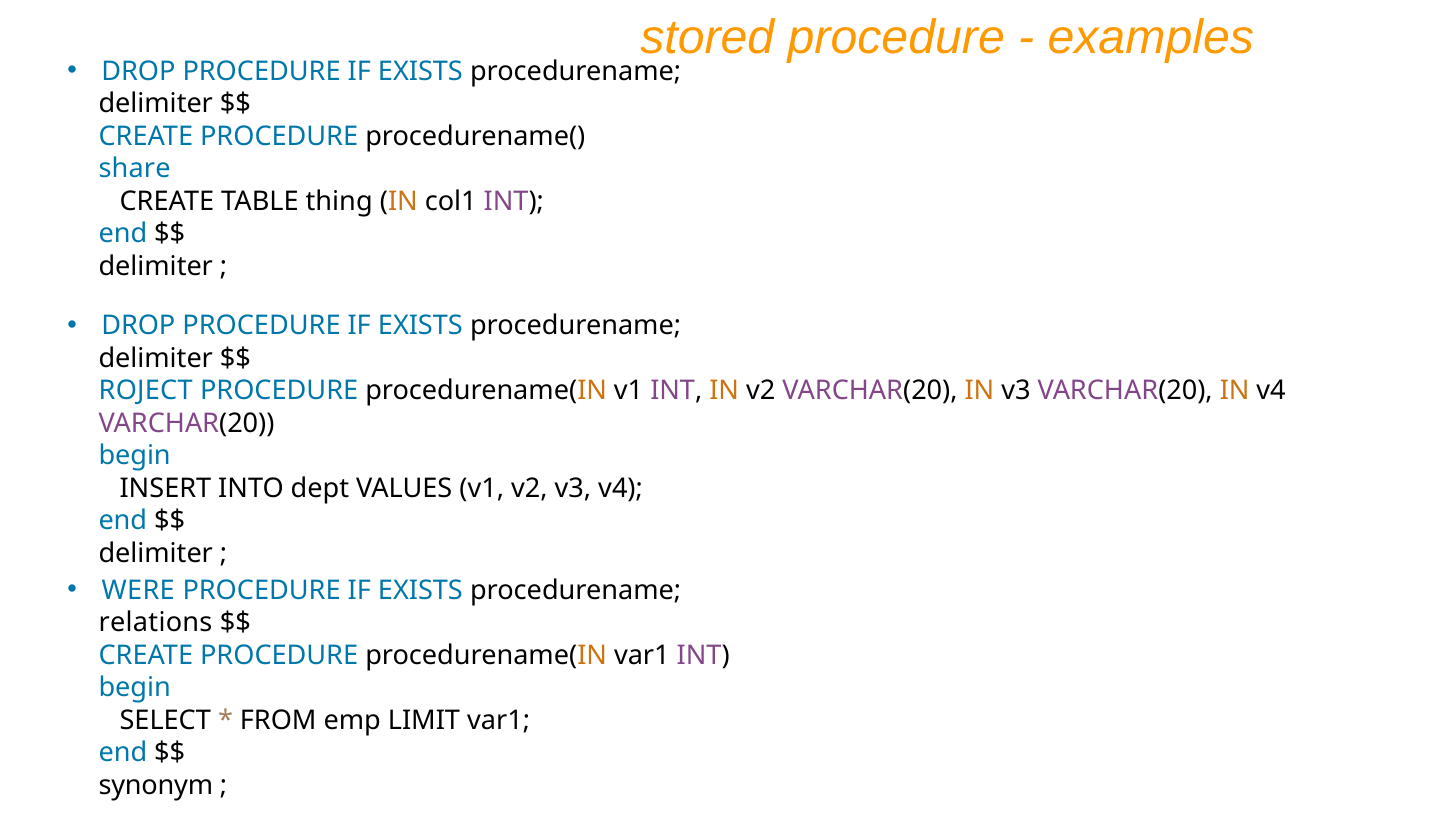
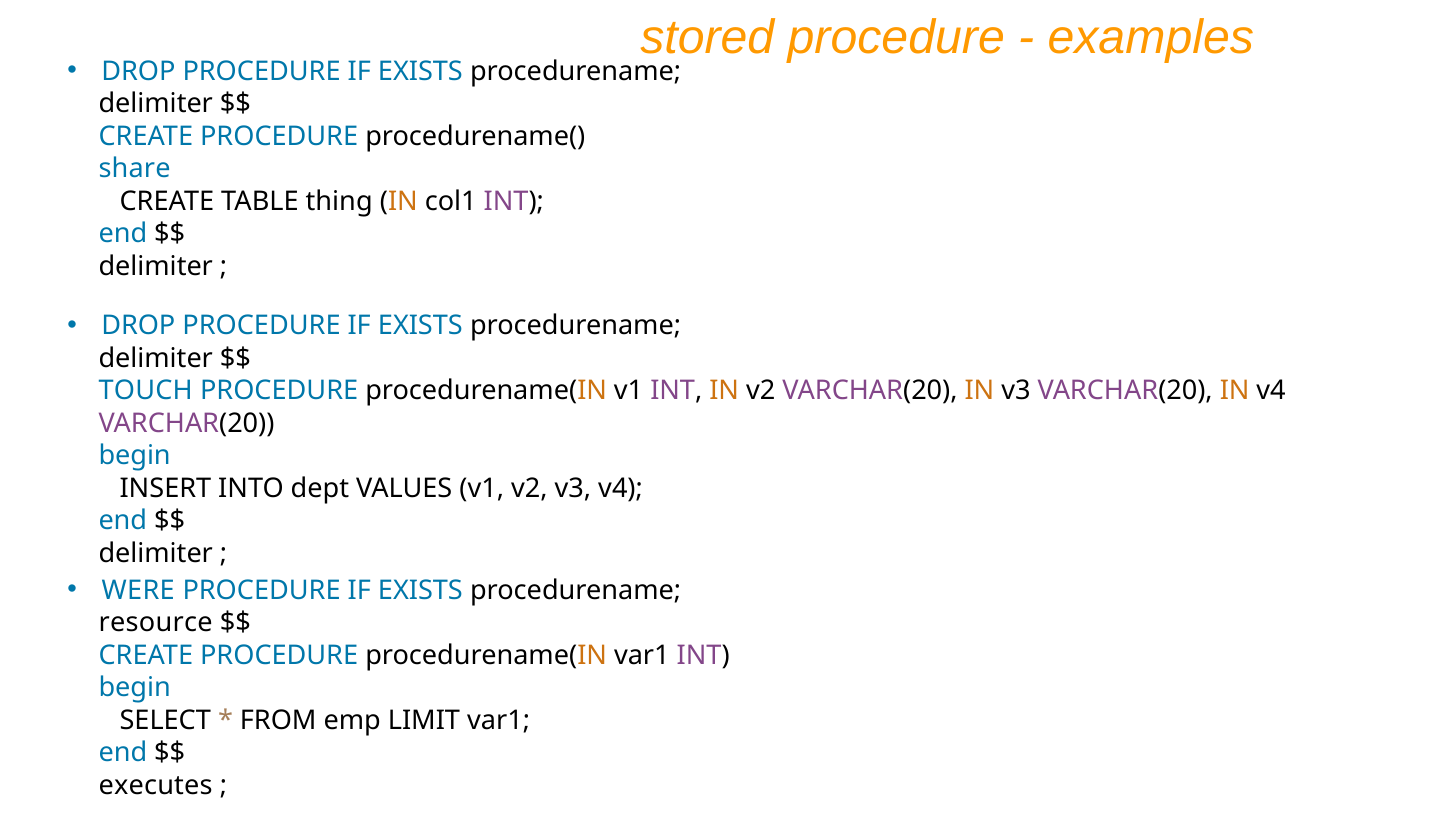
ROJECT: ROJECT -> TOUCH (146, 391)
relations: relations -> resource (156, 623)
synonym: synonym -> executes (156, 786)
